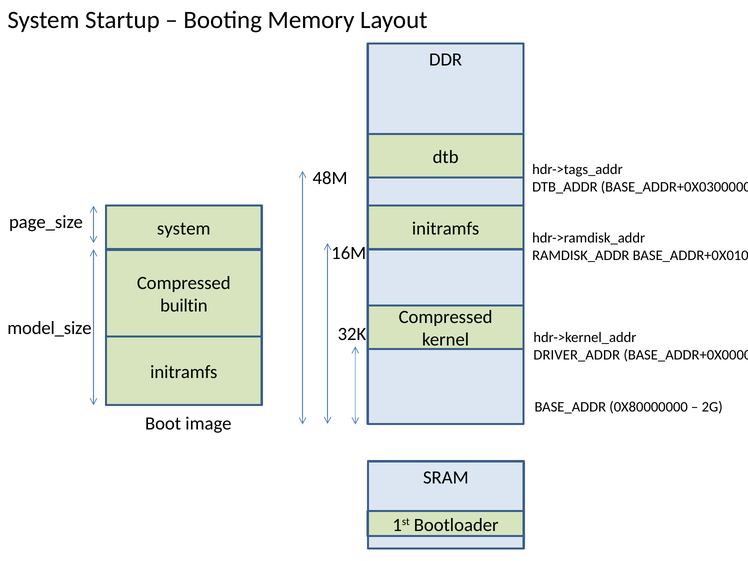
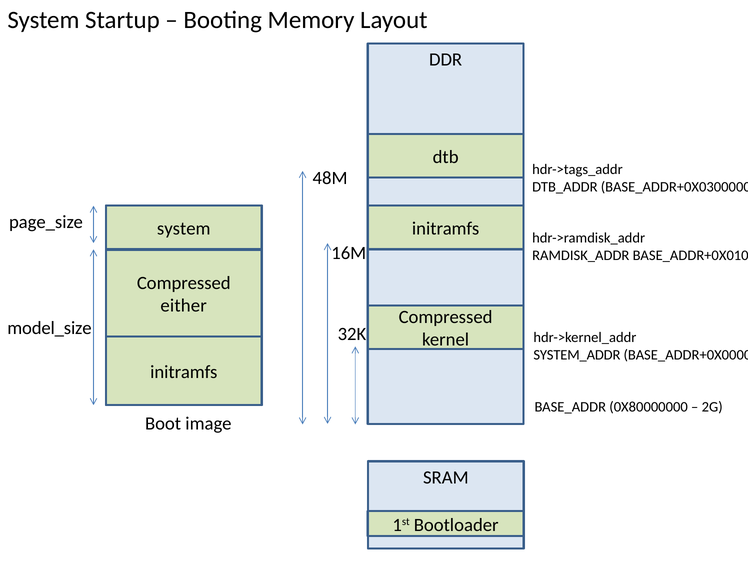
builtin: builtin -> either (184, 306)
DRIVER_ADDR: DRIVER_ADDR -> SYSTEM_ADDR (577, 355)
